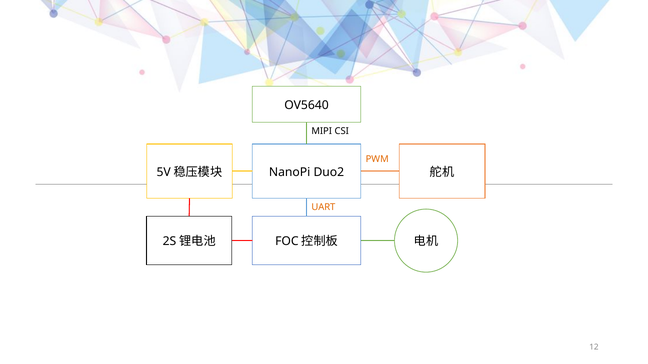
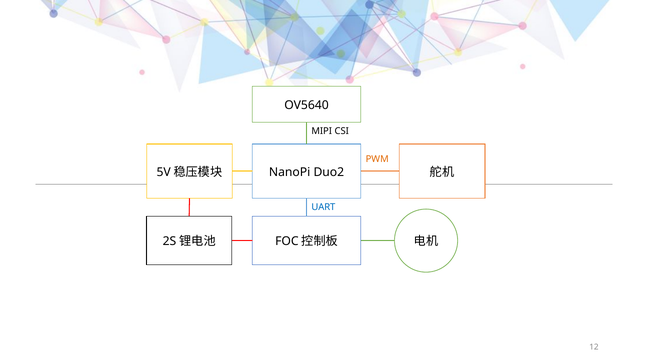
UART colour: orange -> blue (323, 207)
